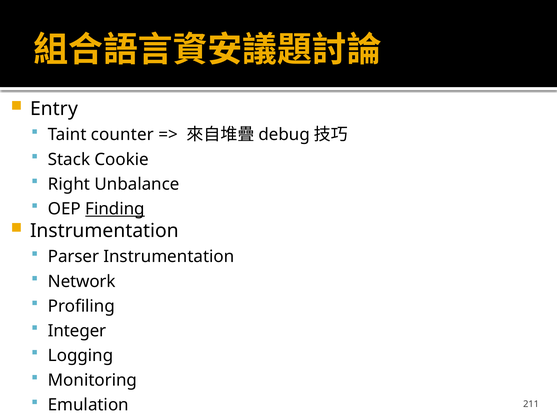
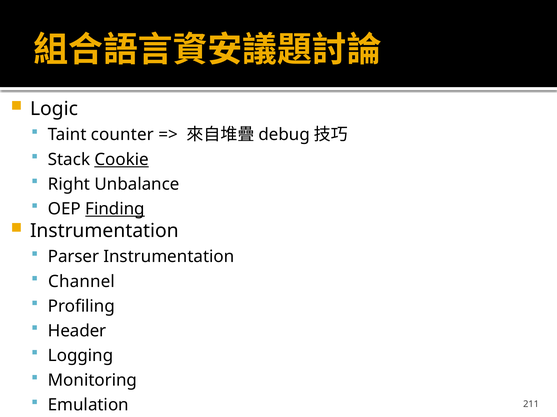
Entry: Entry -> Logic (54, 109)
Cookie underline: none -> present (122, 160)
Network: Network -> Channel (82, 282)
Integer: Integer -> Header (77, 331)
